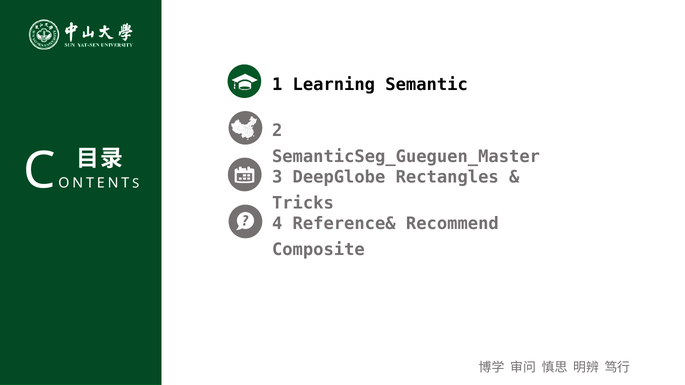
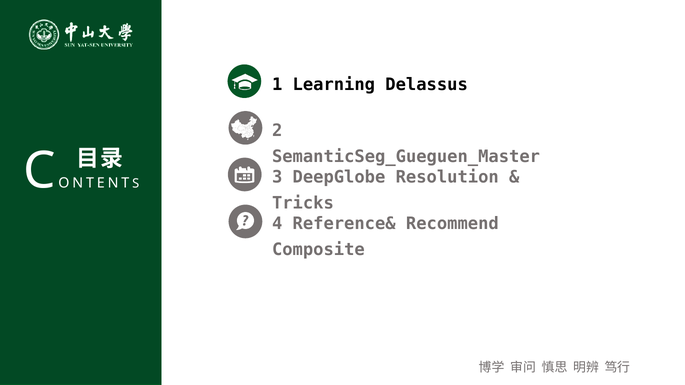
Semantic: Semantic -> Delassus (427, 84)
Rectangles: Rectangles -> Resolution (447, 177)
